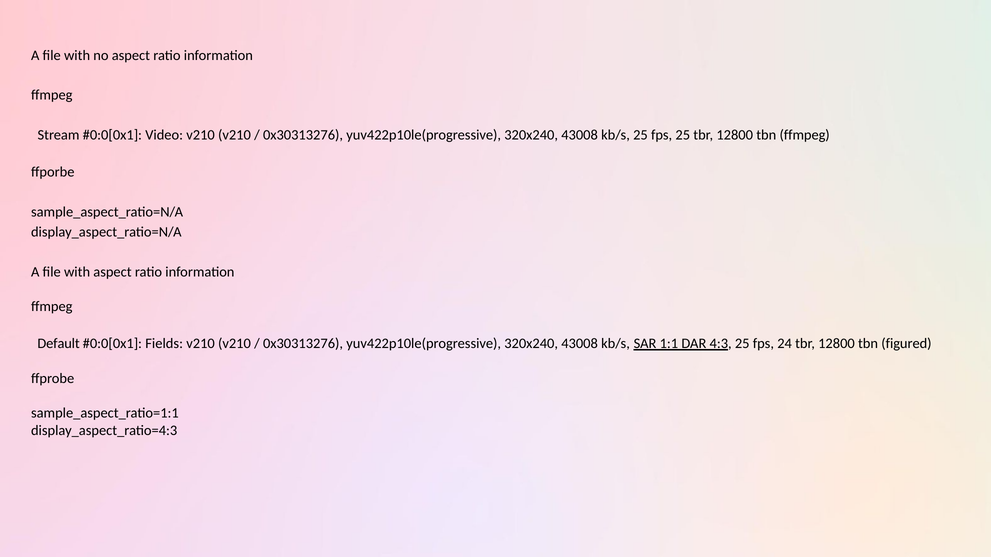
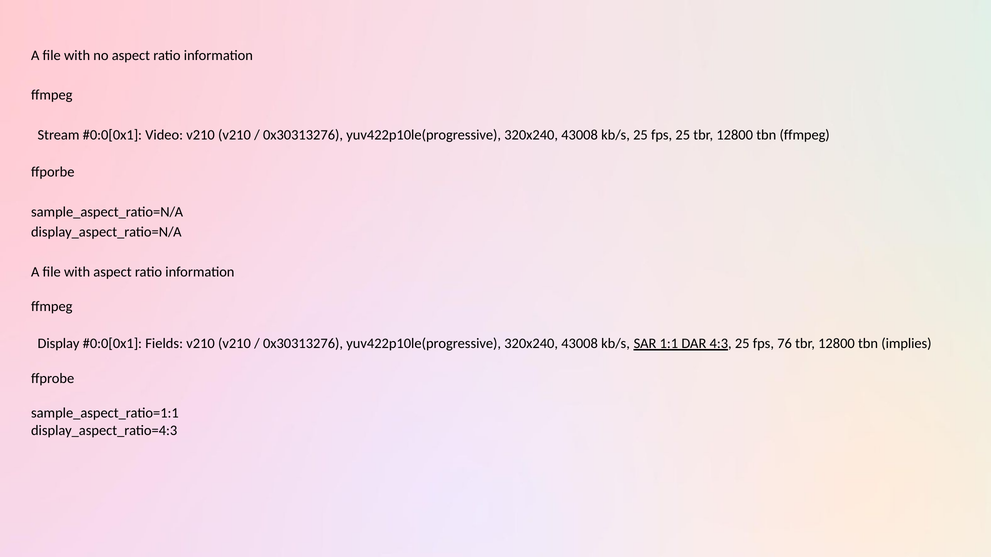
Default: Default -> Display (59, 344)
24: 24 -> 76 (785, 344)
figured: figured -> implies (906, 344)
